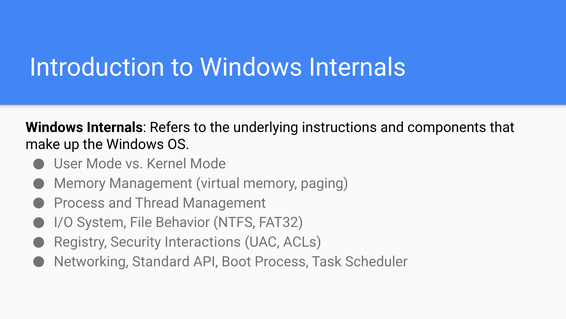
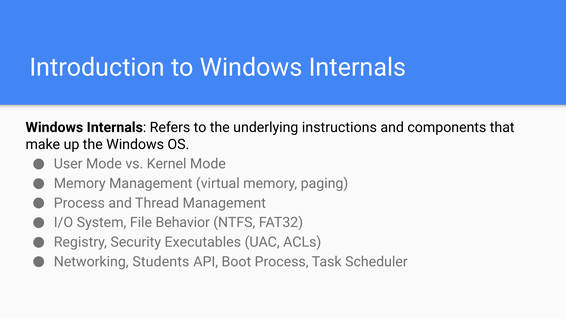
Interactions: Interactions -> Executables (203, 242)
Standard: Standard -> Students (161, 261)
